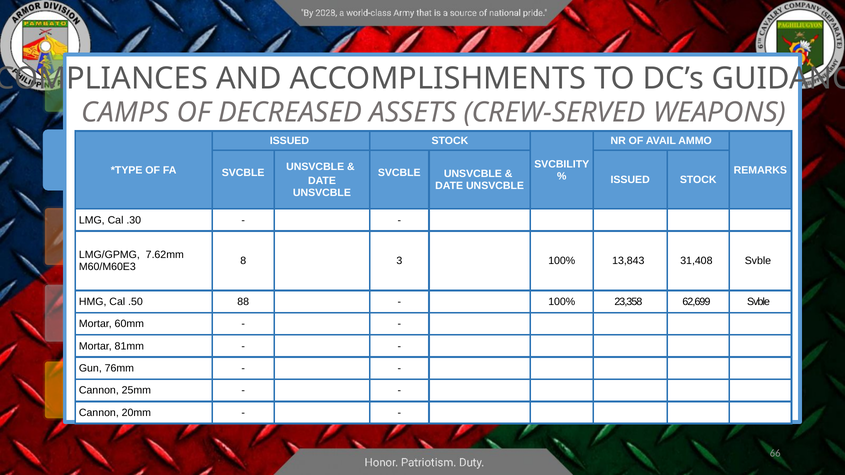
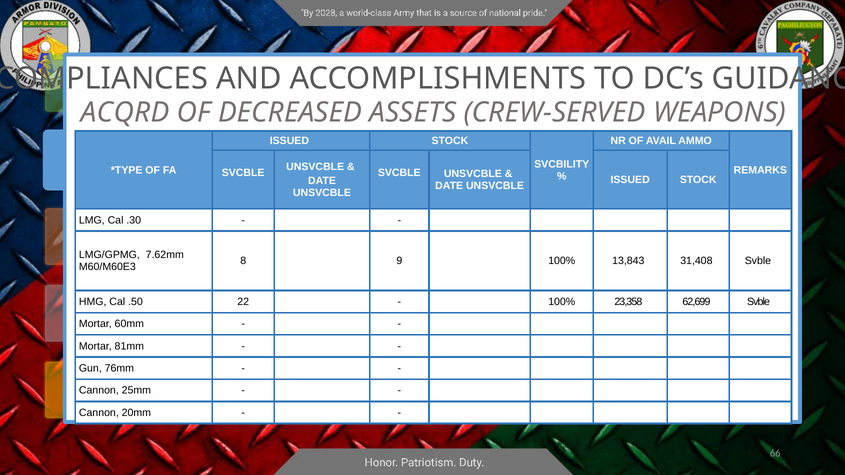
CAMPS: CAMPS -> ACQRD (125, 113)
3: 3 -> 9 (399, 261)
88: 88 -> 22 (243, 302)
